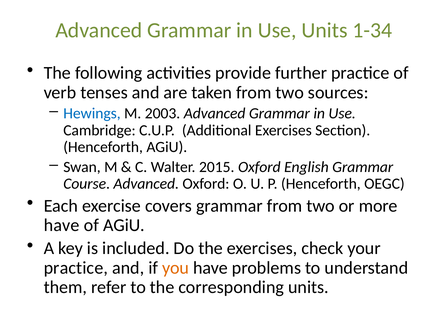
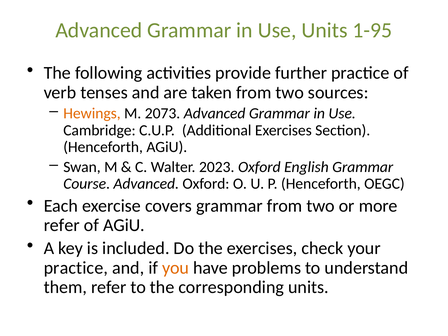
1-34: 1-34 -> 1-95 (372, 30)
Hewings colour: blue -> orange (92, 113)
2003: 2003 -> 2073 (163, 113)
2015: 2015 -> 2023 (217, 167)
have: have -> refer (62, 225)
